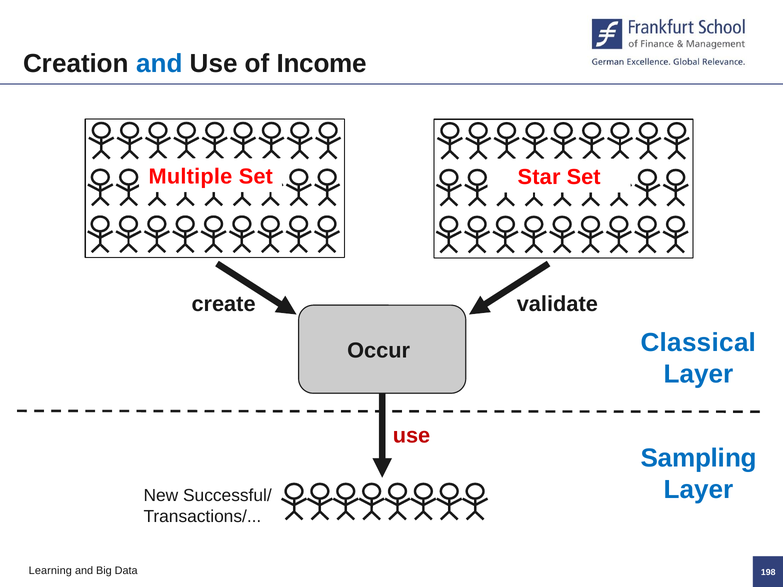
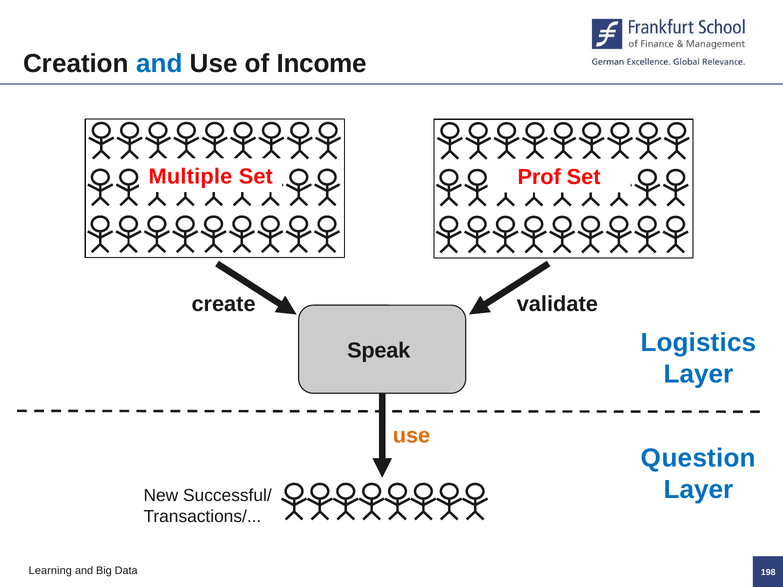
Star: Star -> Prof (539, 177)
Classical: Classical -> Logistics (698, 343)
Occur: Occur -> Speak (379, 351)
use colour: red -> orange (412, 436)
Sampling: Sampling -> Question (698, 459)
